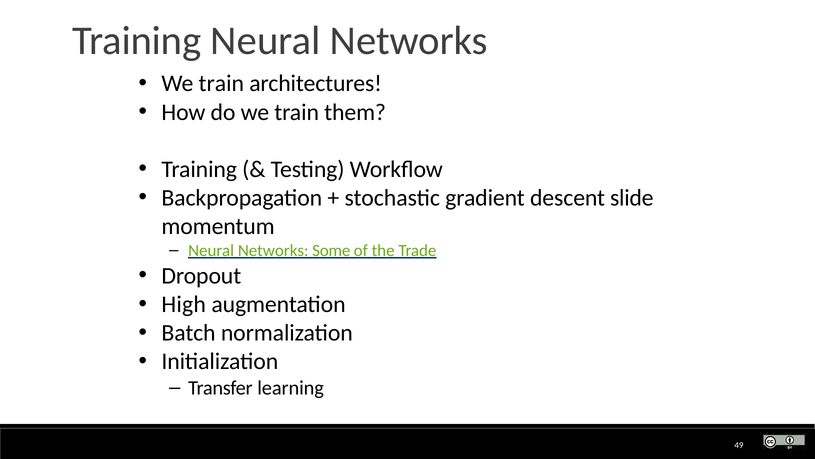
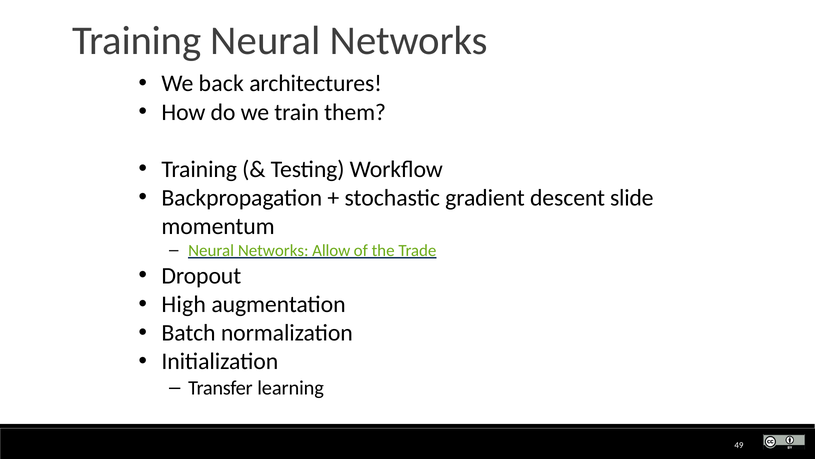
train: train -> back (221, 84)
Some: Some -> Allow (331, 250)
